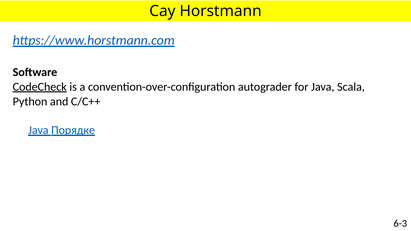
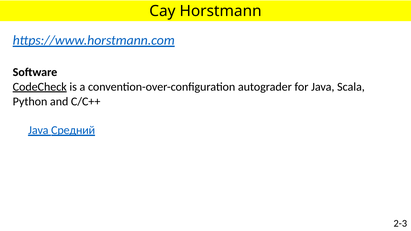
Порядке: Порядке -> Средний (73, 130)
6-3: 6-3 -> 2-3 (400, 224)
